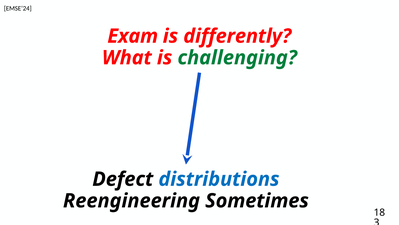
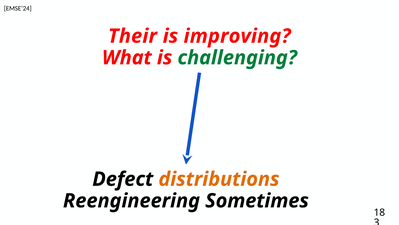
Exam: Exam -> Their (133, 36)
differently: differently -> improving (237, 36)
distributions colour: blue -> orange (219, 179)
